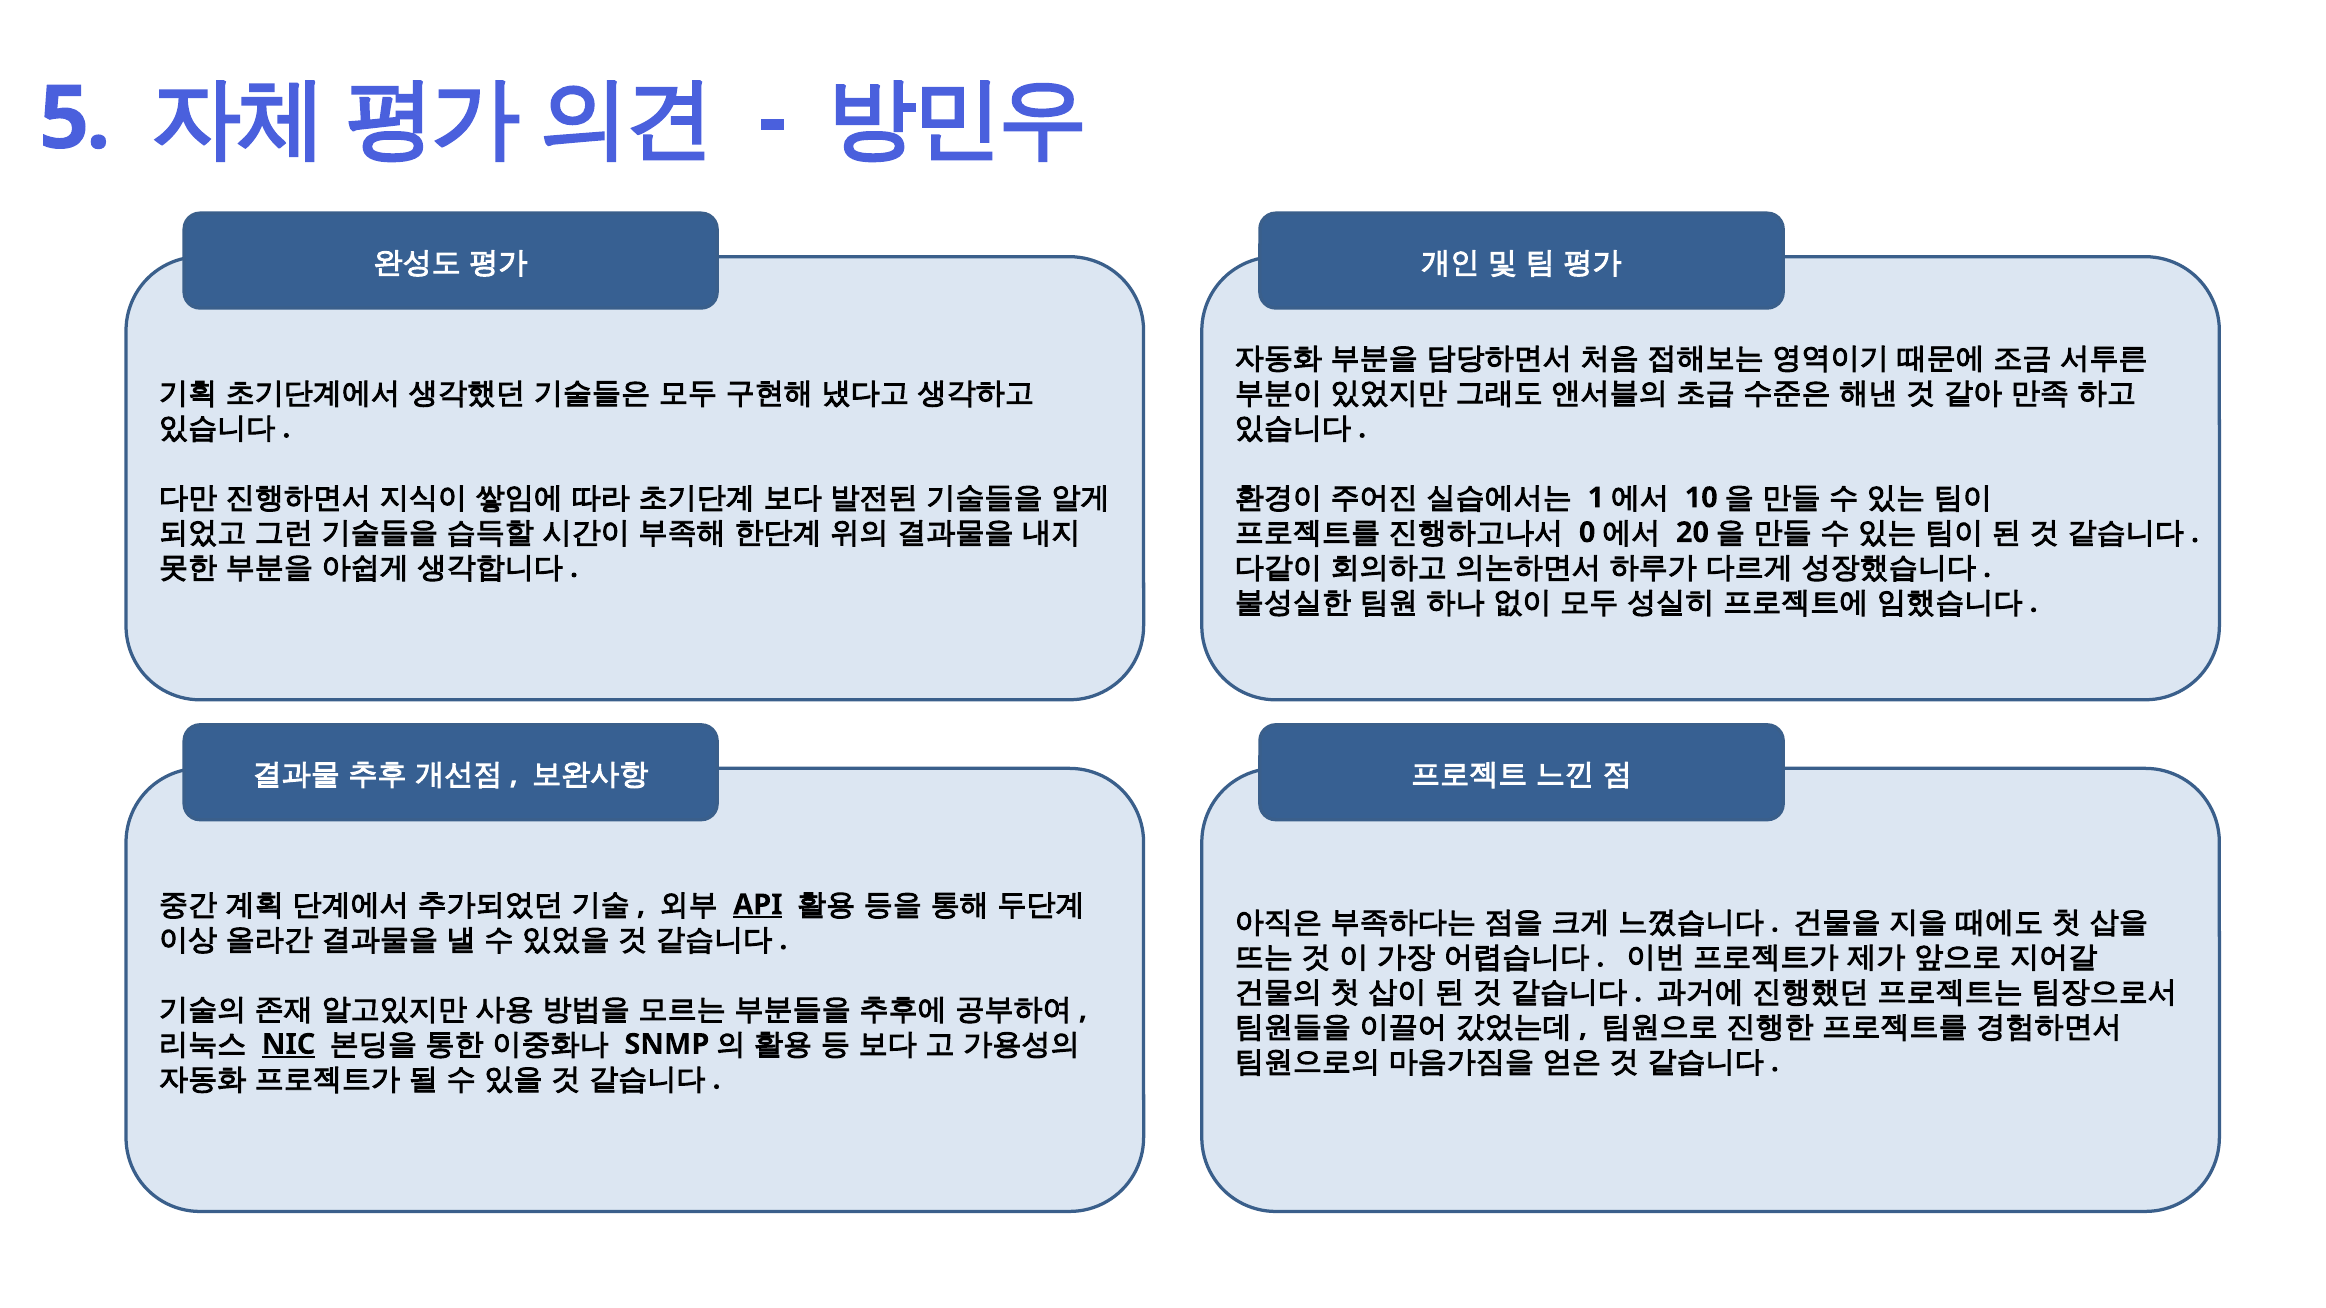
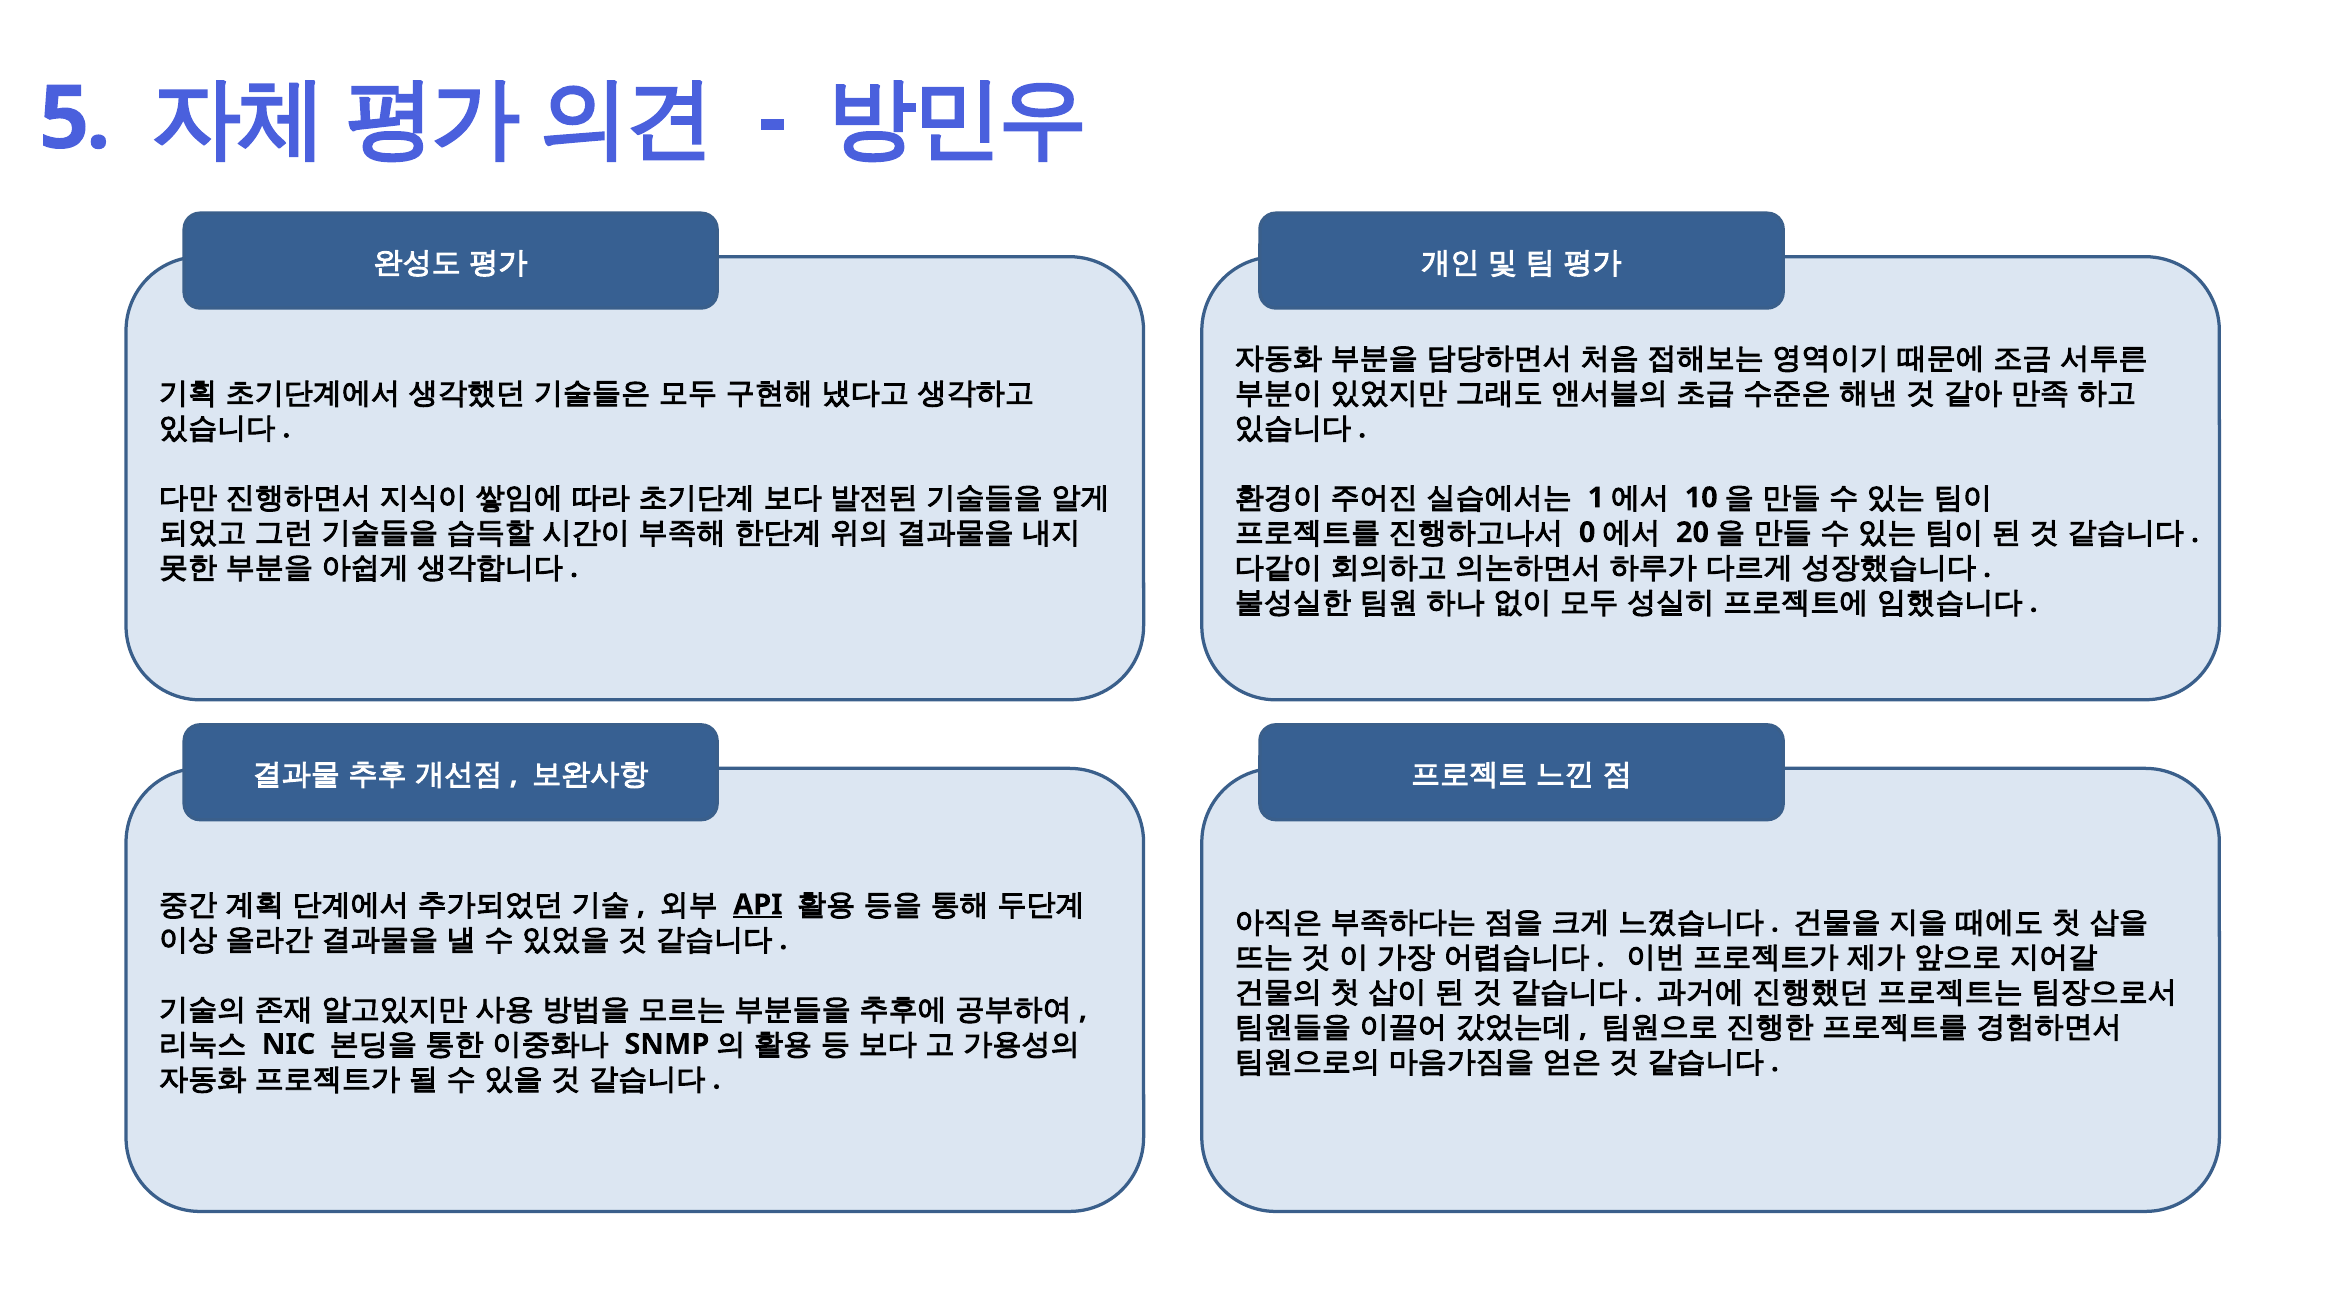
NIC underline: present -> none (289, 1045)
